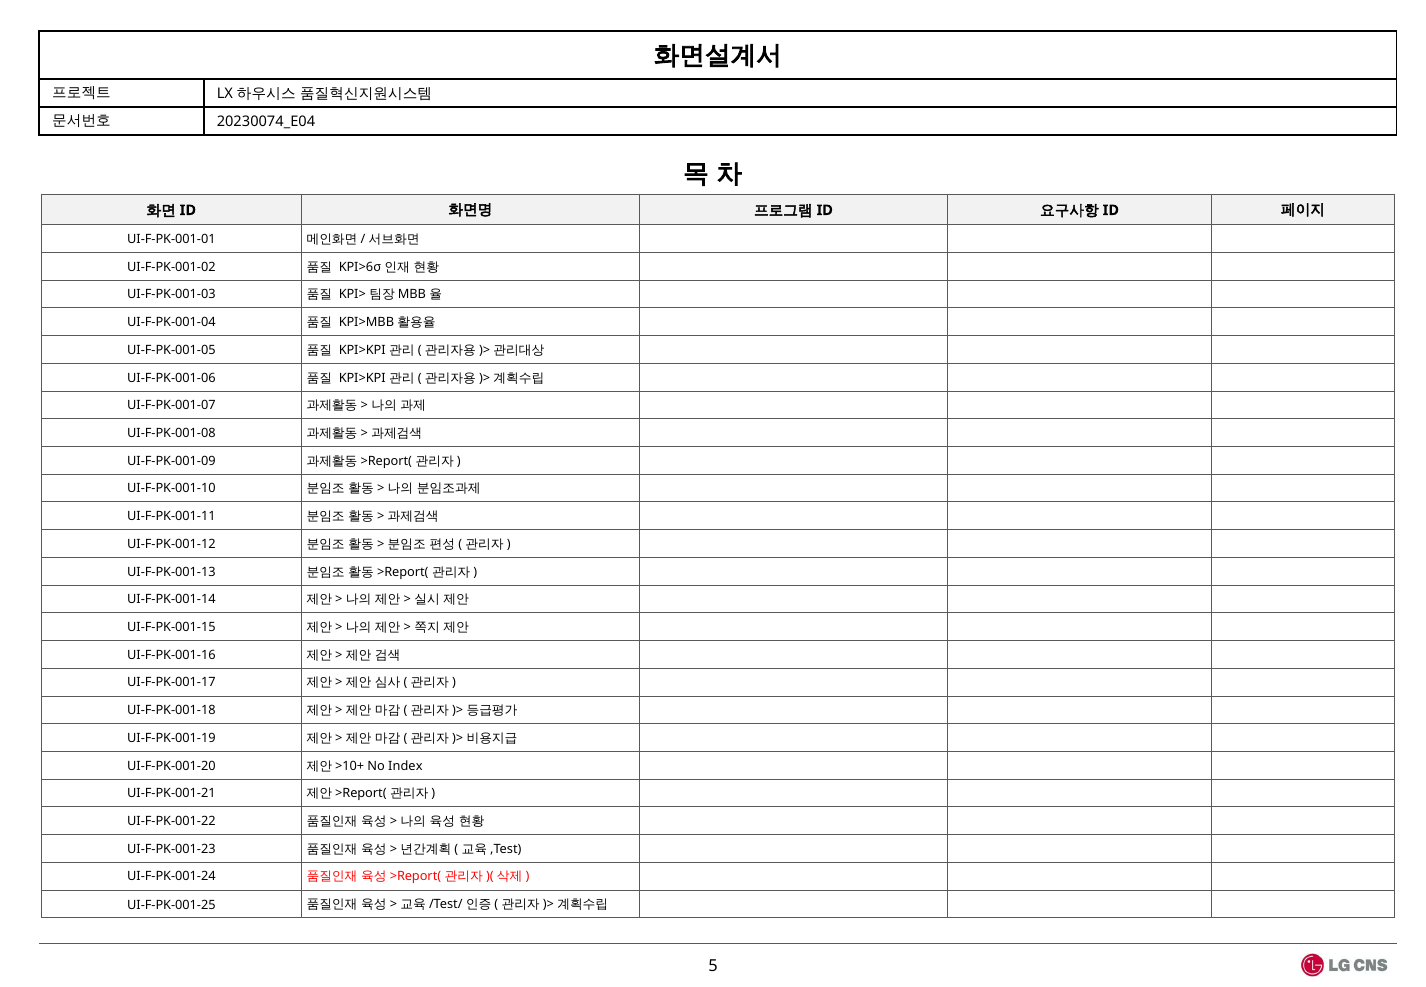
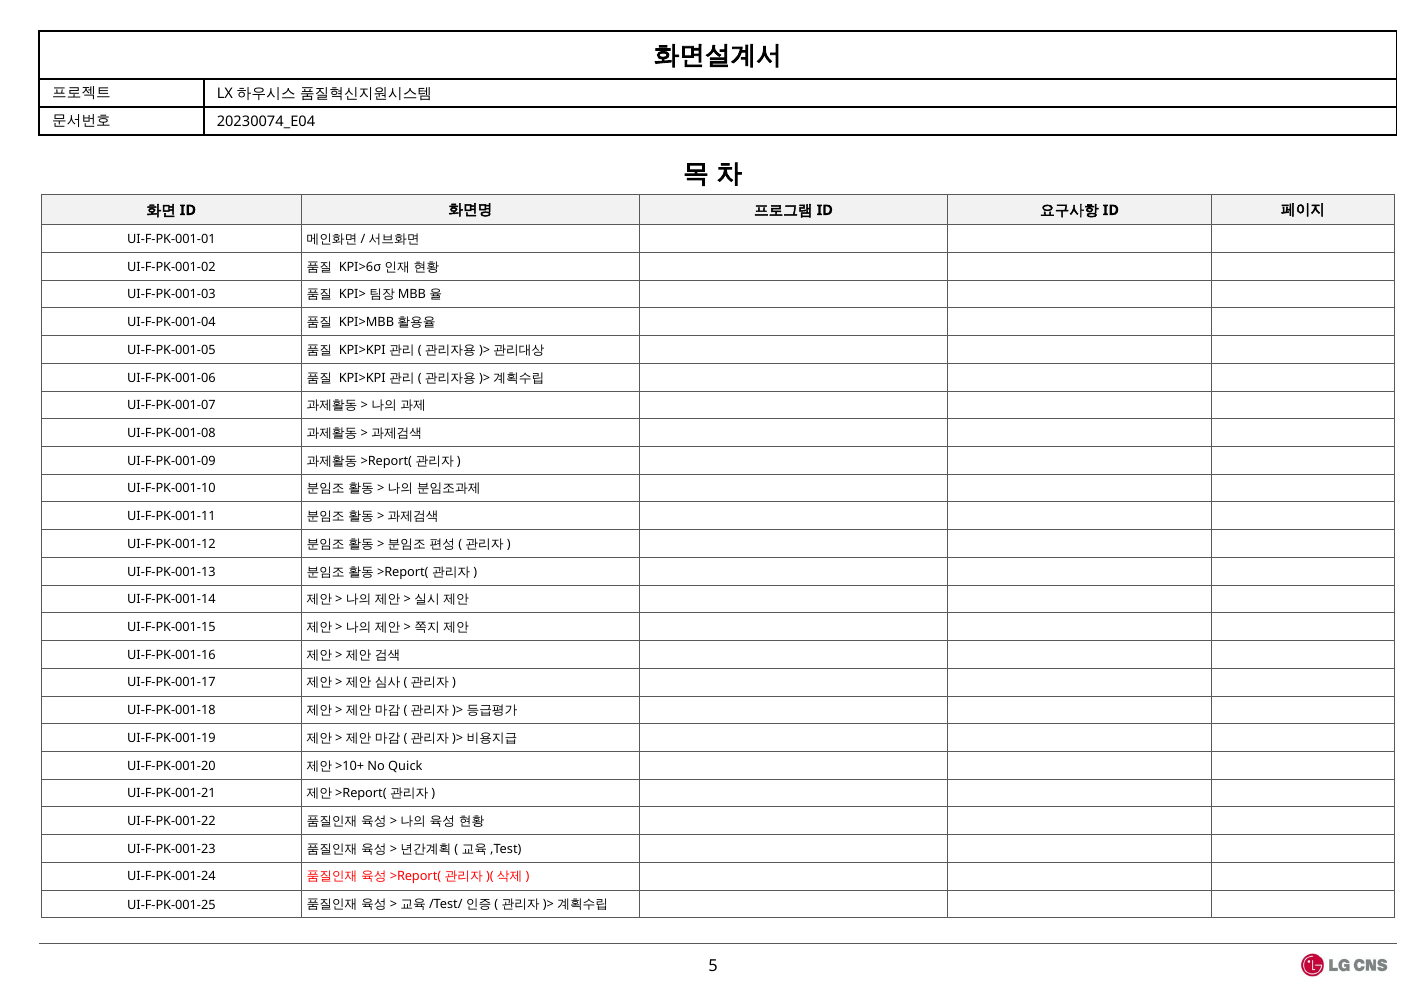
Index: Index -> Quick (405, 766)
